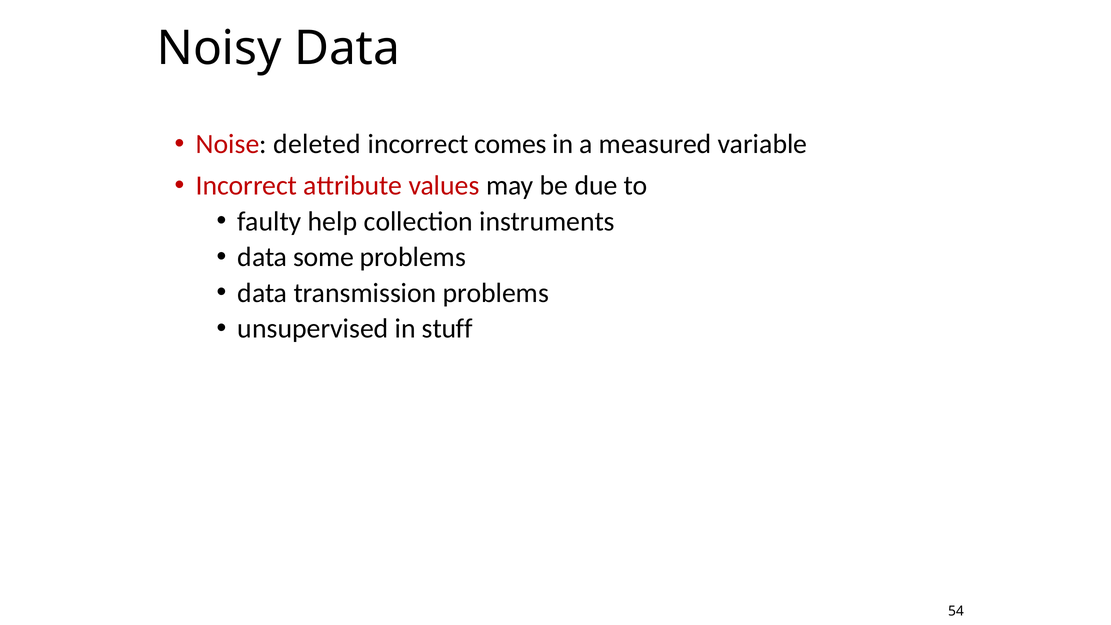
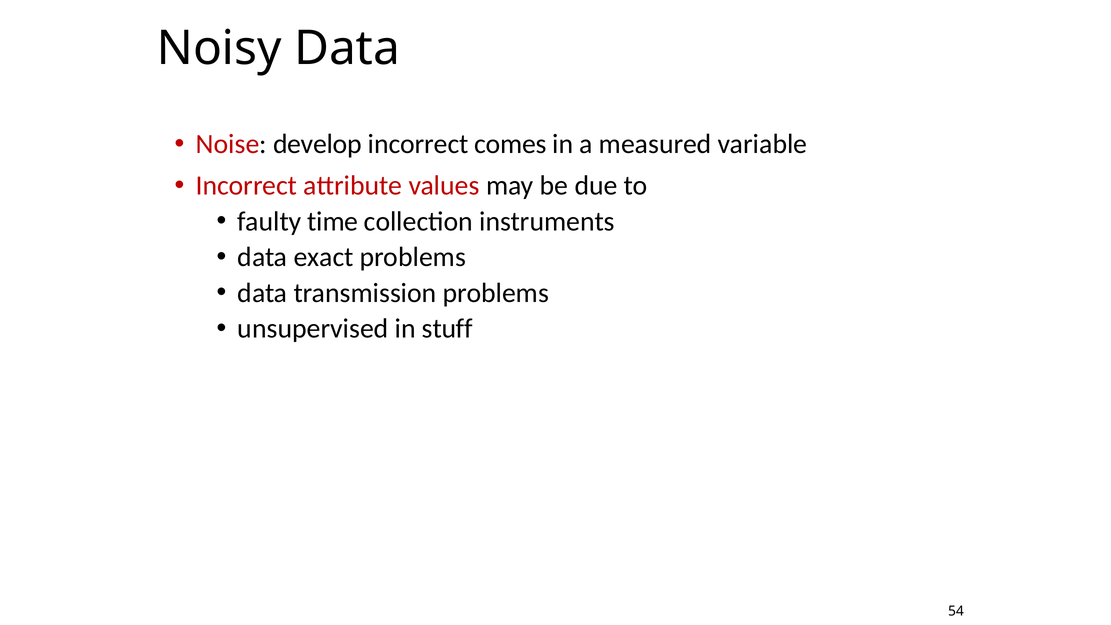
deleted: deleted -> develop (317, 144)
help: help -> time (333, 221)
some: some -> exact (324, 257)
